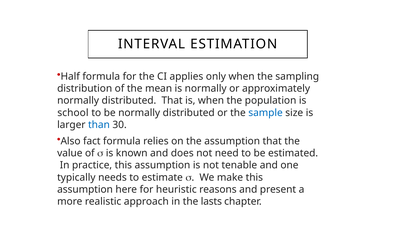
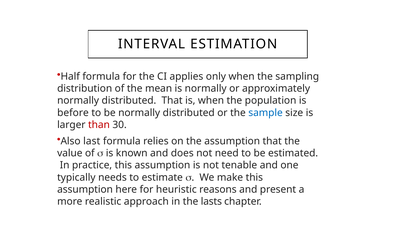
school: school -> before (73, 113)
than colour: blue -> red (99, 125)
fact: fact -> last (92, 141)
